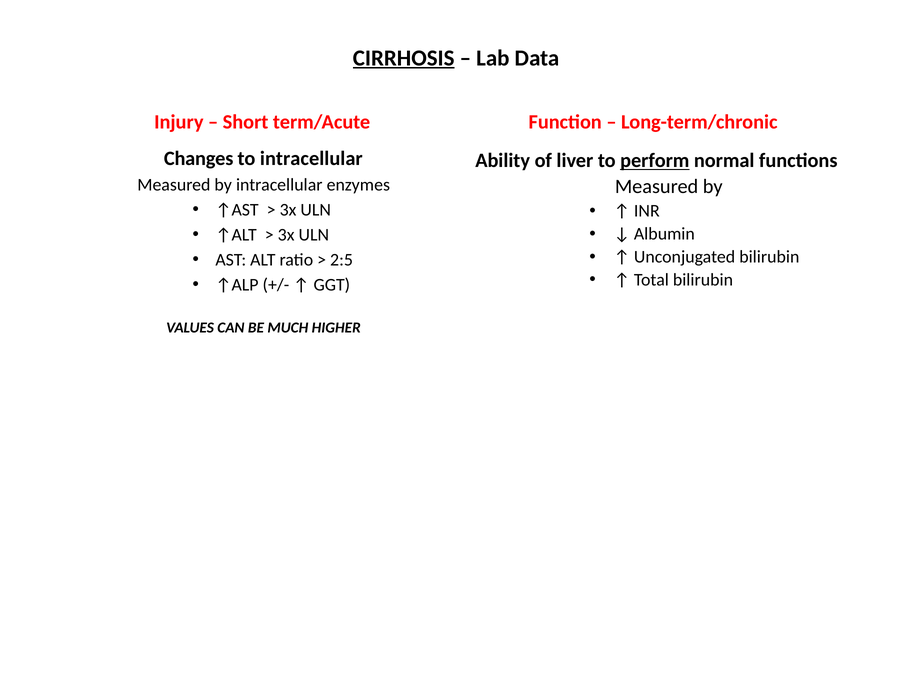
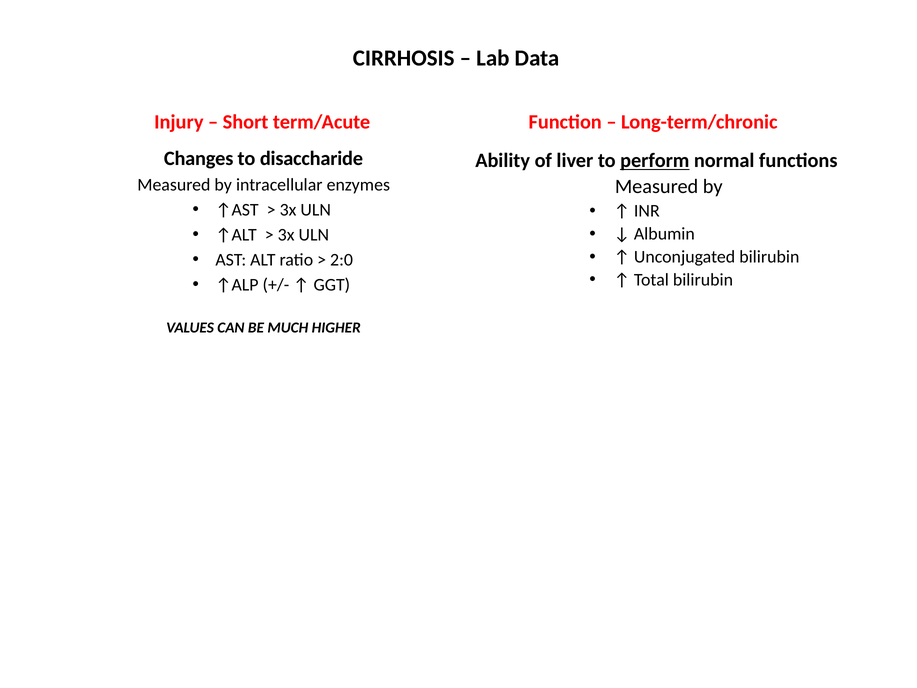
CIRRHOSIS underline: present -> none (404, 58)
to intracellular: intracellular -> disaccharide (311, 158)
2:5: 2:5 -> 2:0 (342, 260)
